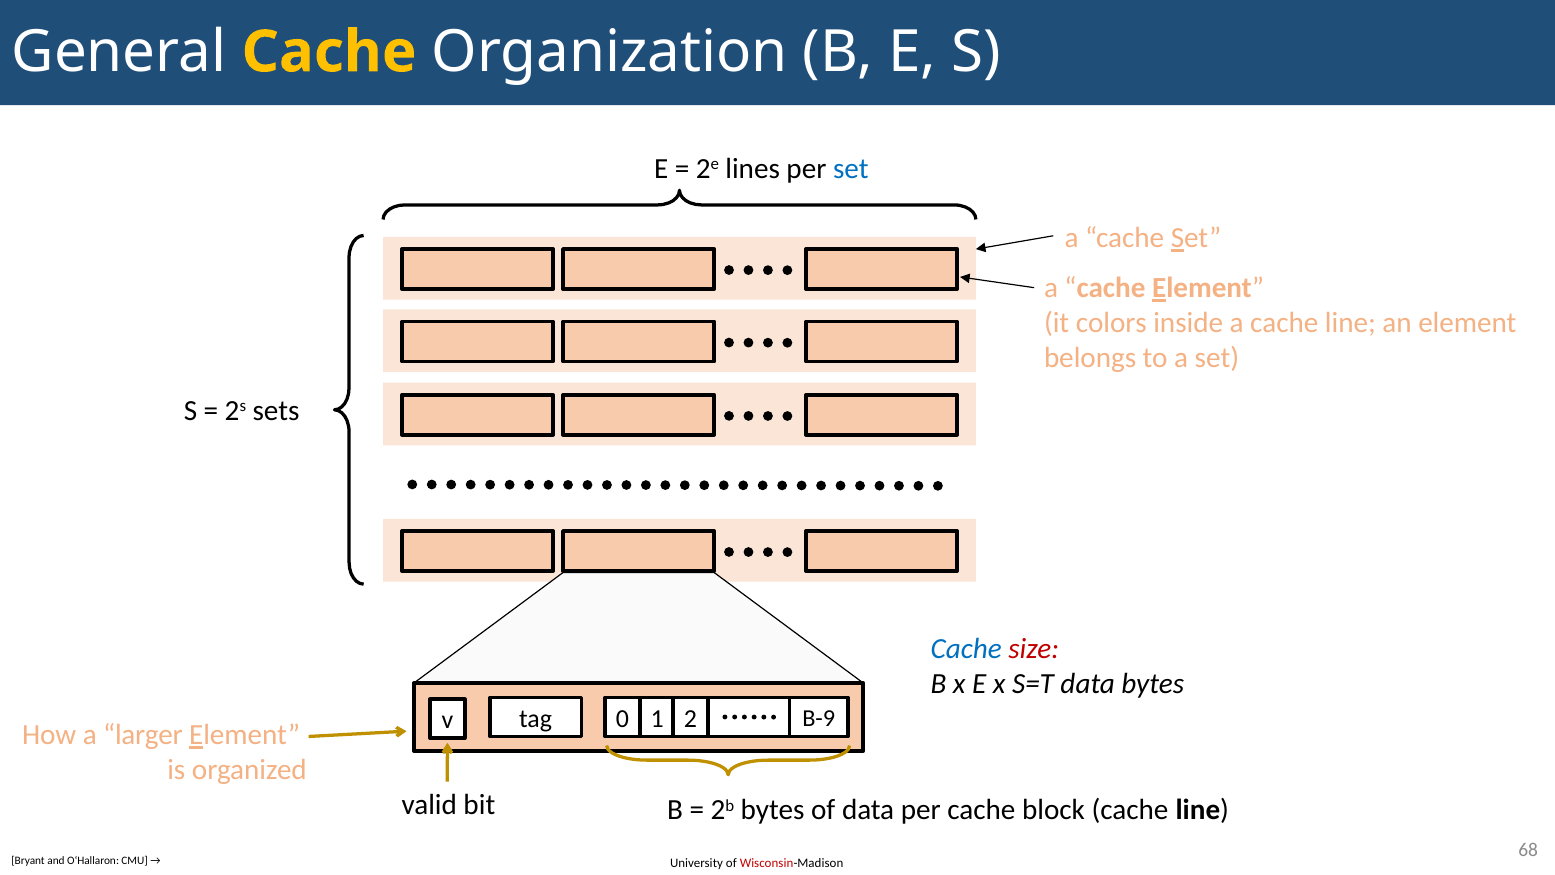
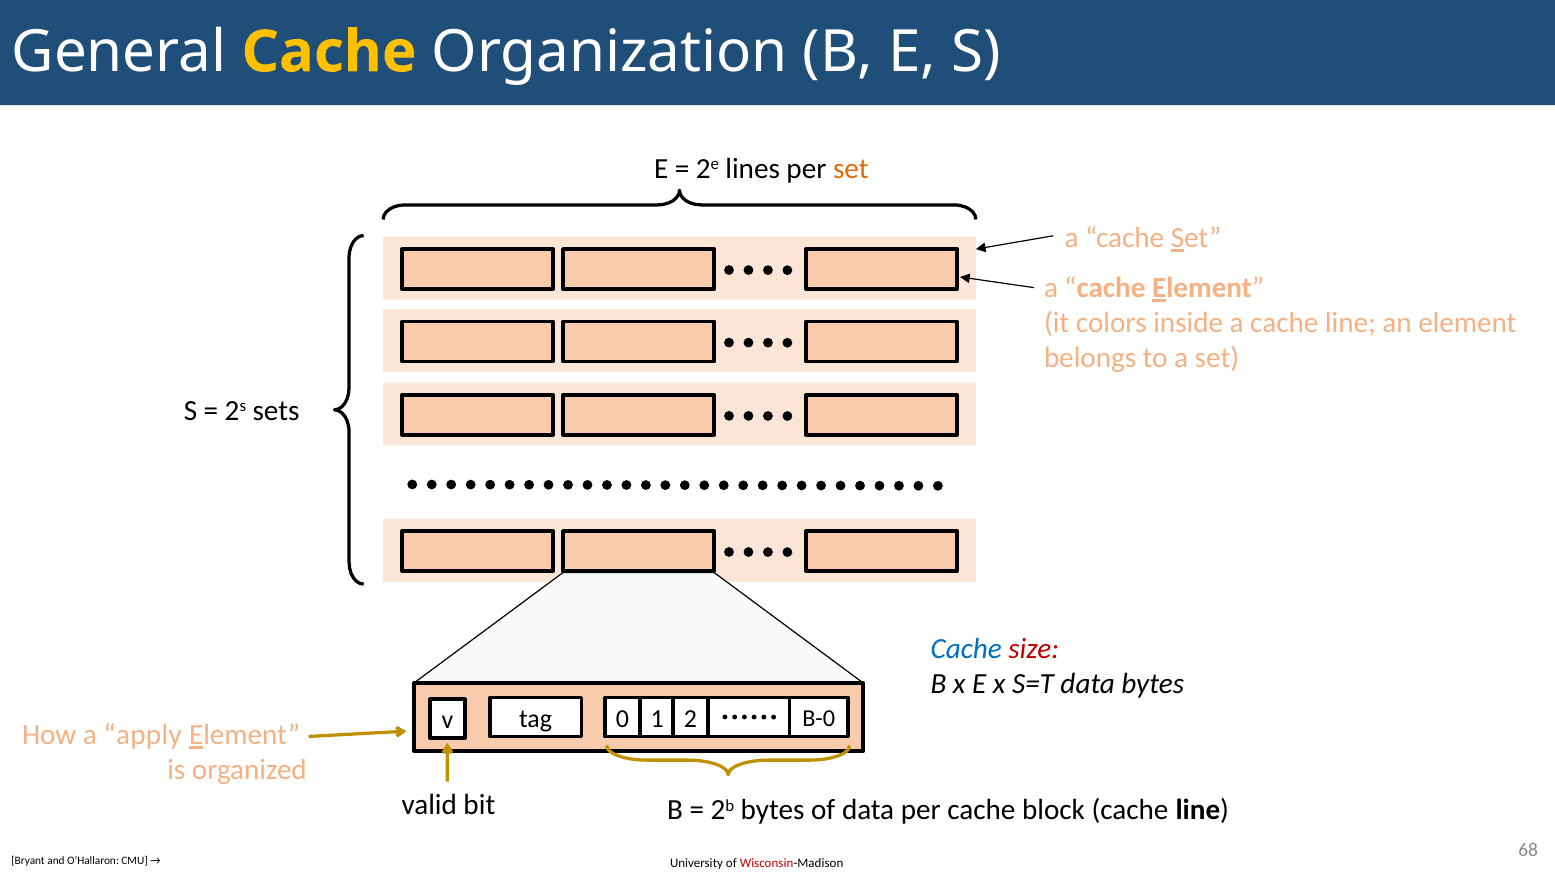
set colour: blue -> orange (851, 168)
B-9: B-9 -> B-0 (819, 718)
larger: larger -> apply (143, 735)
